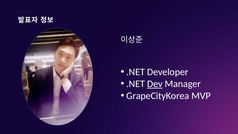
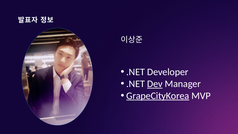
GrapeCityKorea underline: none -> present (158, 96)
